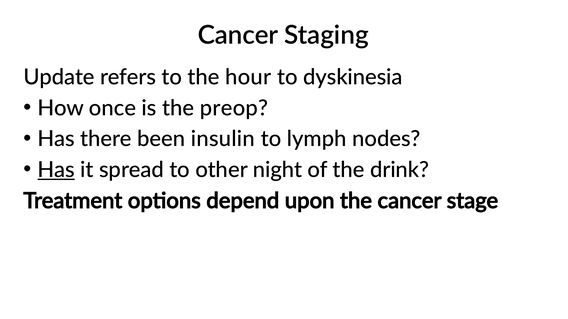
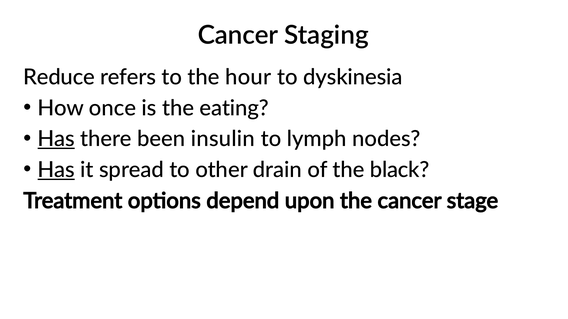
Update: Update -> Reduce (59, 77)
preop: preop -> eating (234, 108)
Has underline: none -> present (56, 139)
night: night -> drain (277, 170)
drink: drink -> black (400, 170)
